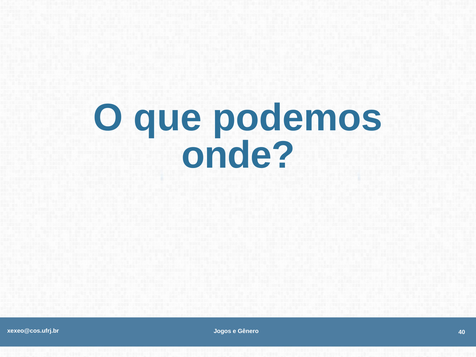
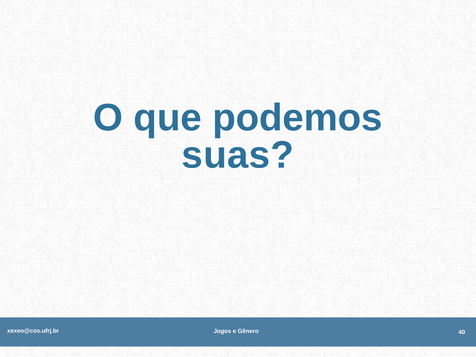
onde: onde -> suas (238, 155)
